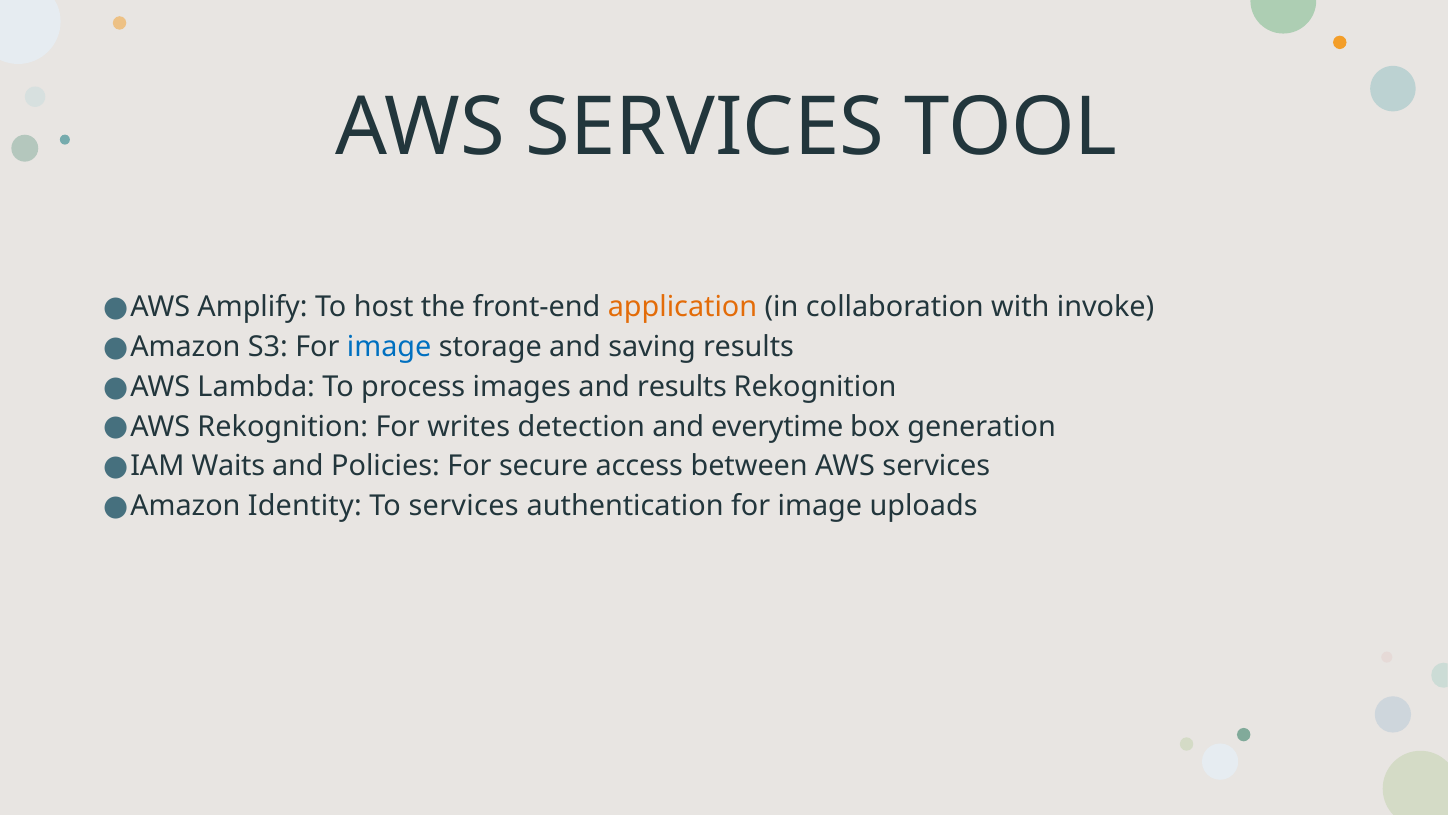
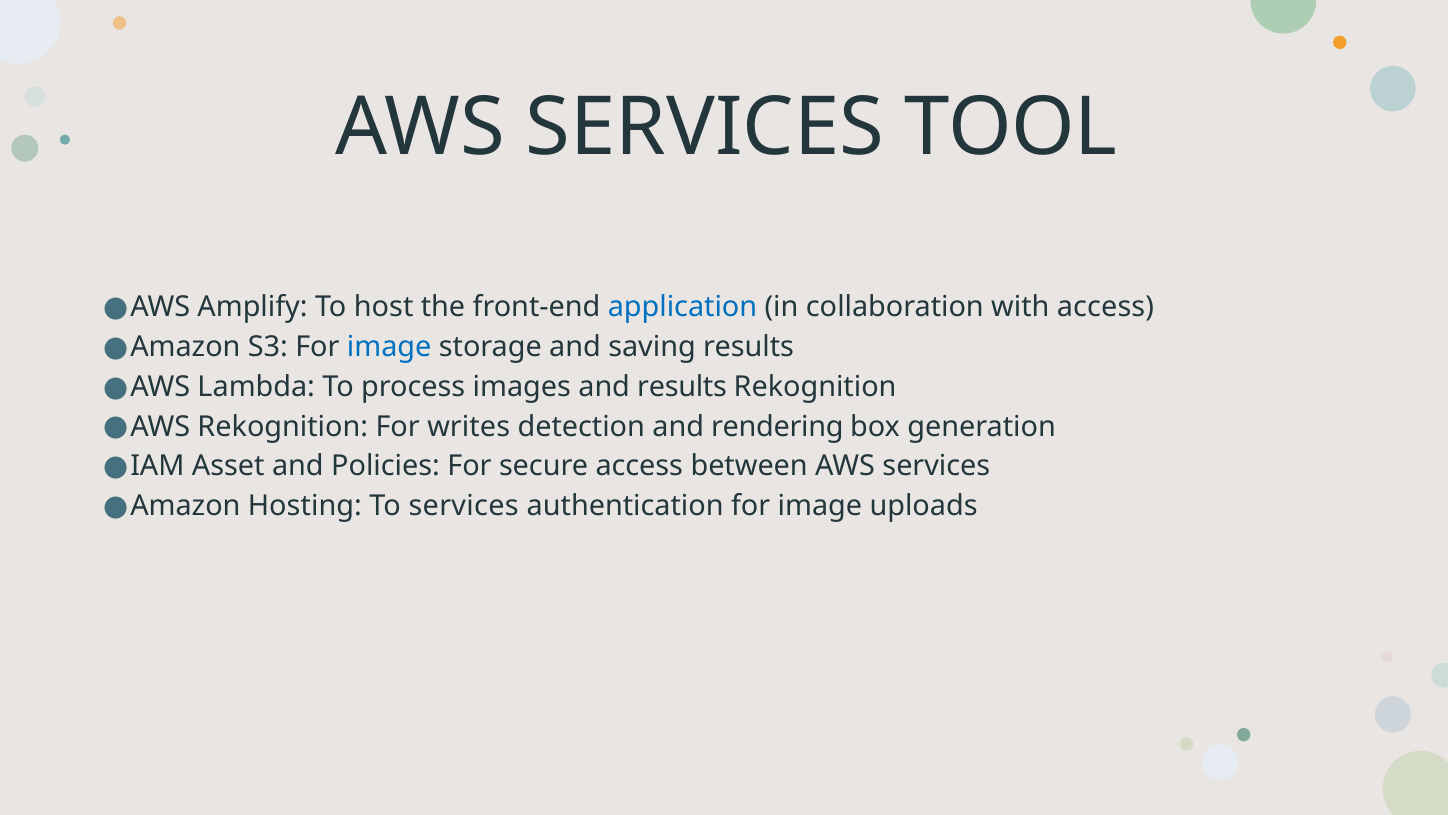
application colour: orange -> blue (682, 307)
with invoke: invoke -> access (1106, 307)
everytime: everytime -> rendering (777, 426)
Waits: Waits -> Asset (228, 466)
Identity: Identity -> Hosting (305, 506)
